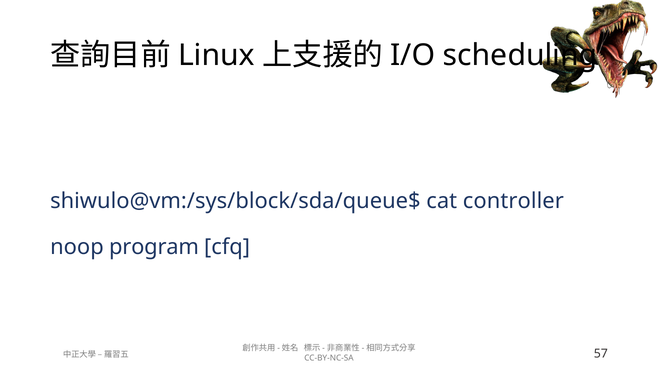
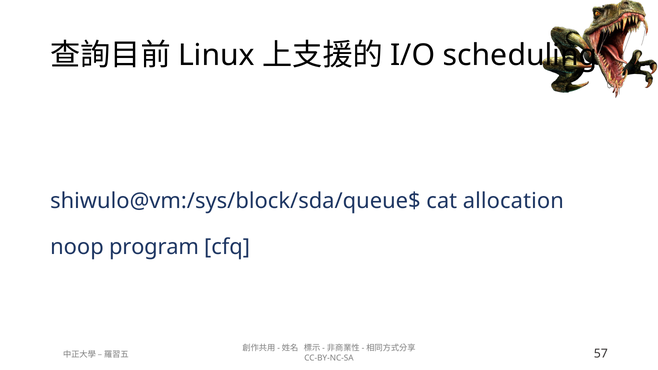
controller: controller -> allocation (513, 201)
